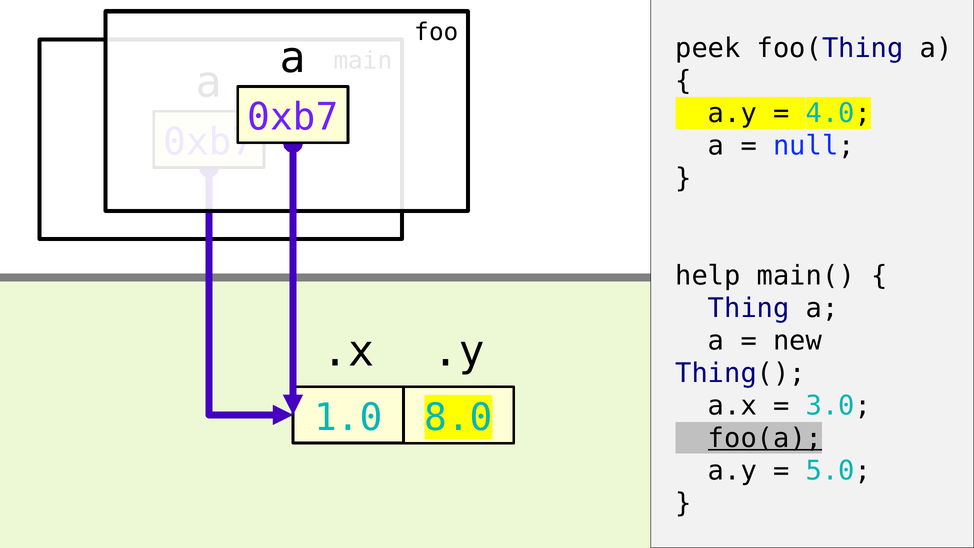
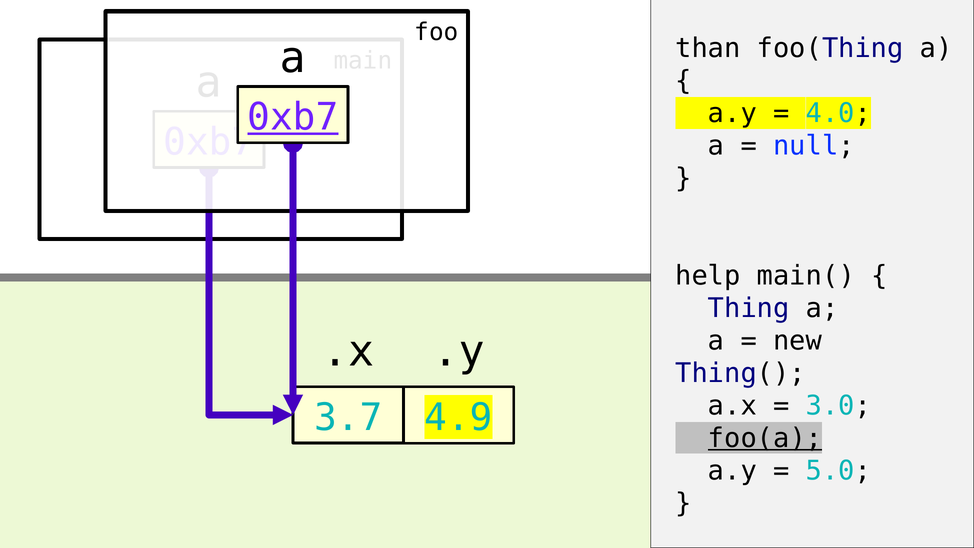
peek: peek -> than (708, 48)
0xb7 underline: none -> present (293, 117)
1.0: 1.0 -> 3.7 (348, 417)
8.0: 8.0 -> 4.9 (459, 418)
